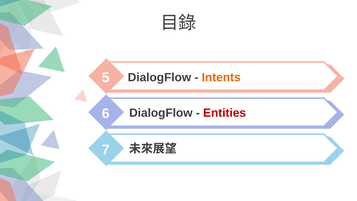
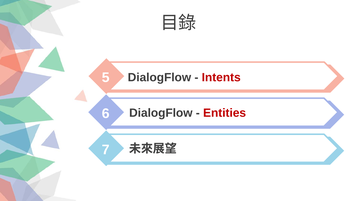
Intents colour: orange -> red (221, 77)
